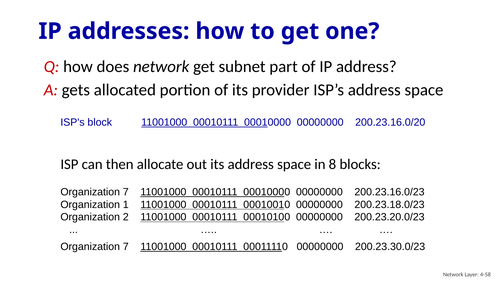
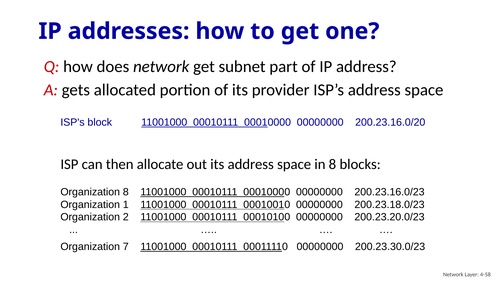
7: 7 -> 8 (126, 192)
